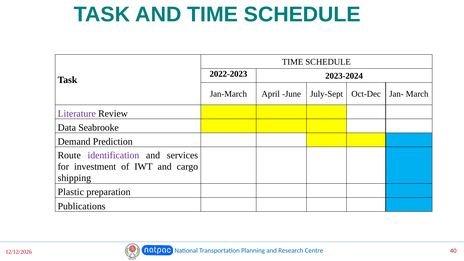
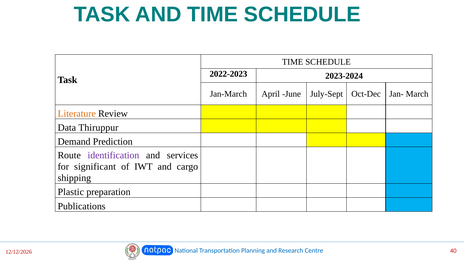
Literature colour: purple -> orange (77, 114)
Seabrooke: Seabrooke -> Thiruppur (98, 128)
investment: investment -> significant (95, 167)
